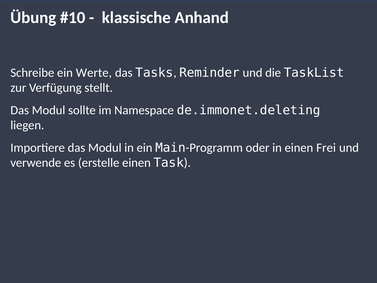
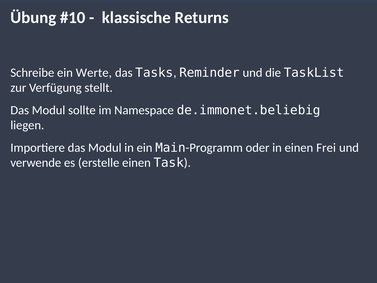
Anhand: Anhand -> Returns (202, 17)
de.immonet.deleting: de.immonet.deleting -> de.immonet.beliebig (249, 110)
